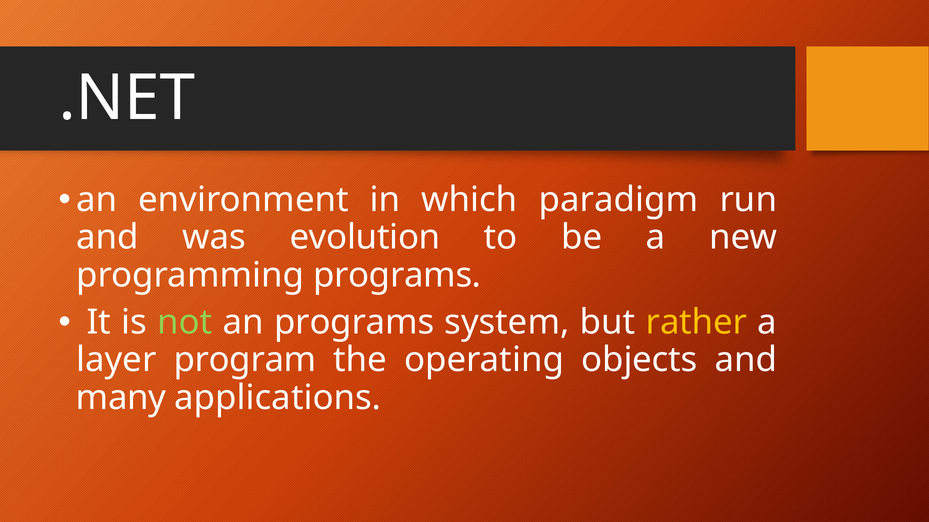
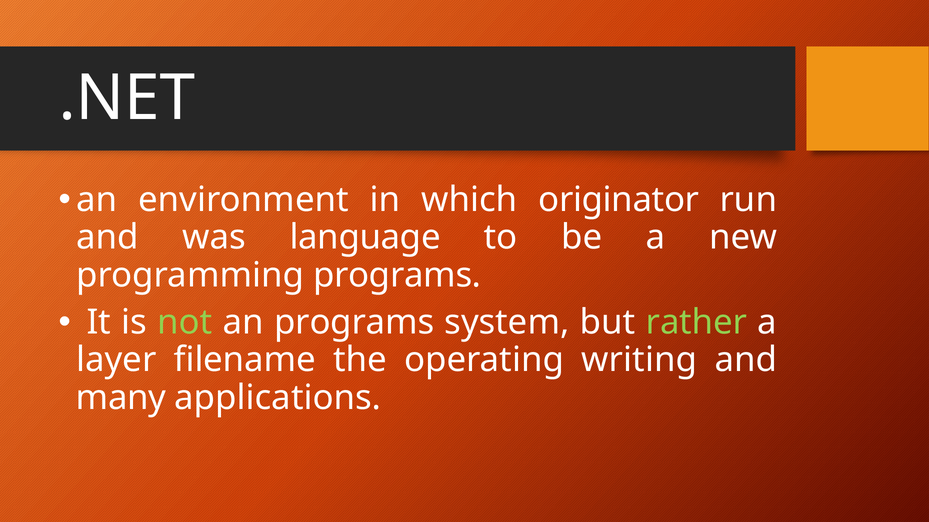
paradigm: paradigm -> originator (619, 200)
evolution: evolution -> language (365, 238)
rather colour: yellow -> light green (696, 323)
program: program -> filename (245, 360)
objects: objects -> writing (639, 360)
